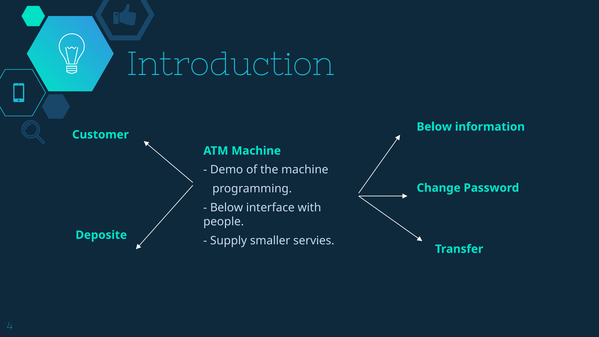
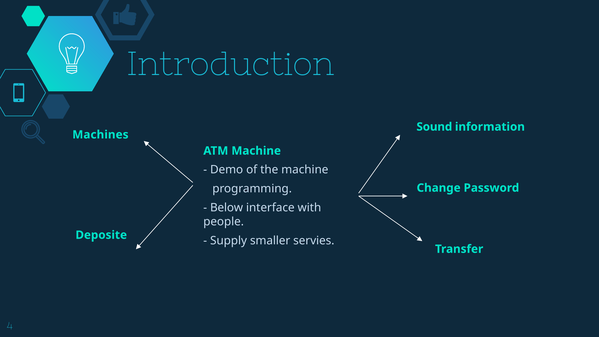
Below: Below -> Sound (434, 127)
Customer: Customer -> Machines (100, 135)
